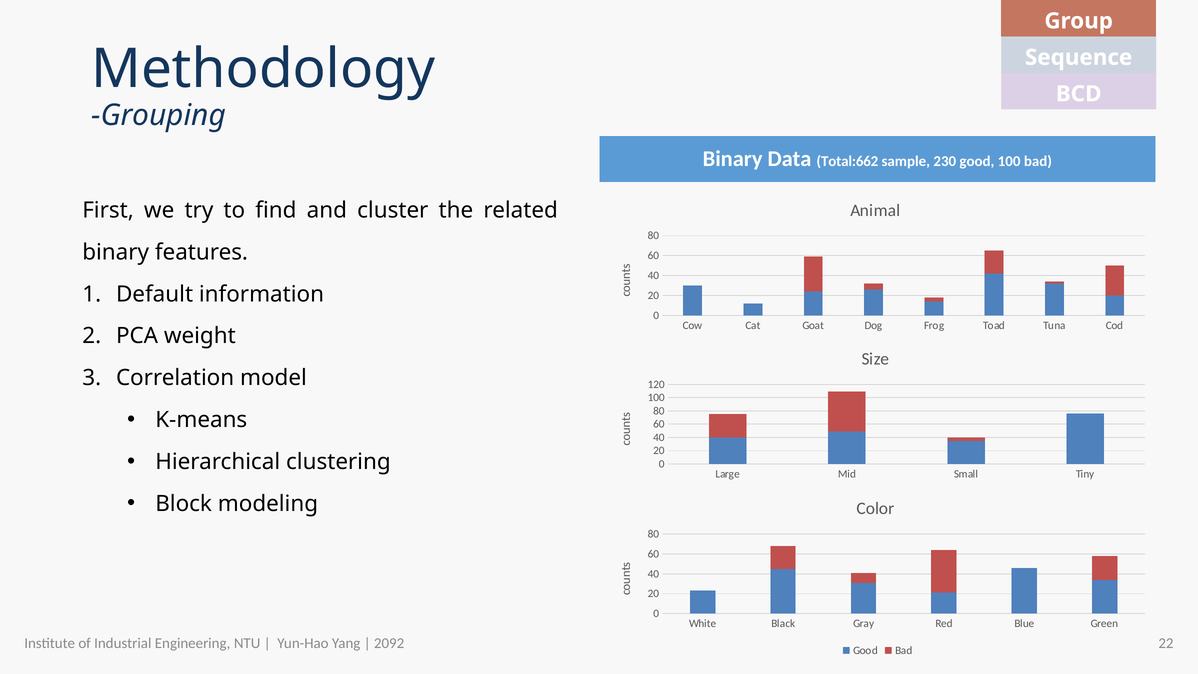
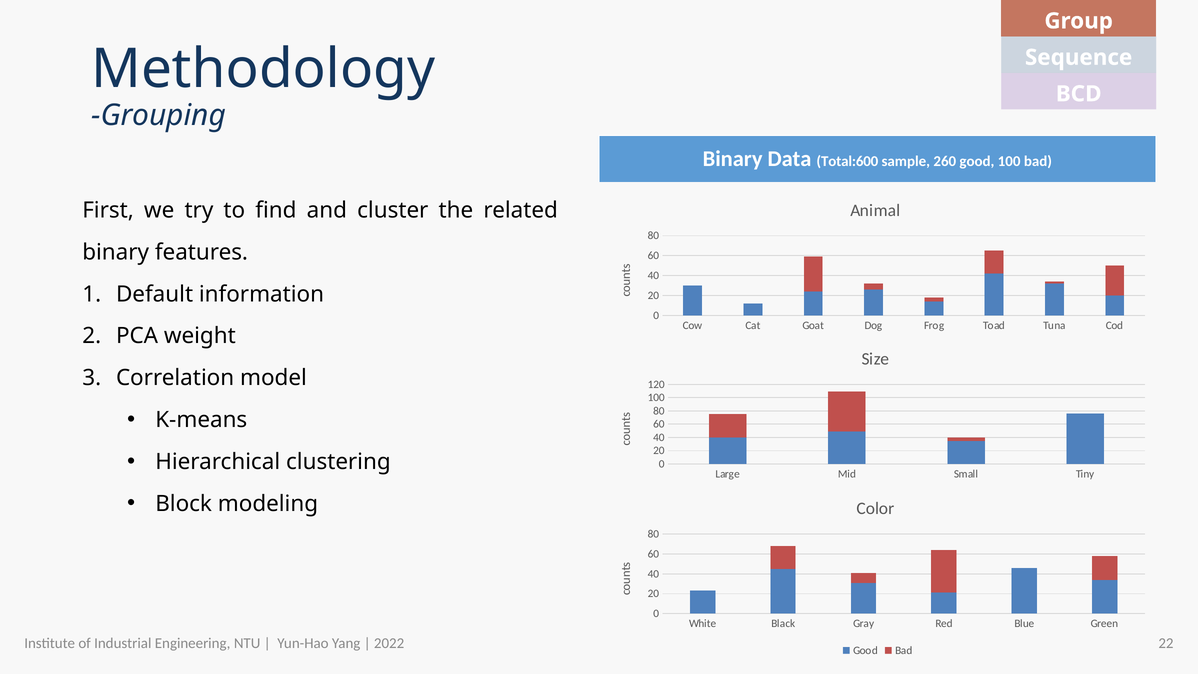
Total:662: Total:662 -> Total:600 (847, 161)
230: 230 -> 260 (945, 161)
2092: 2092 -> 2022 (389, 643)
